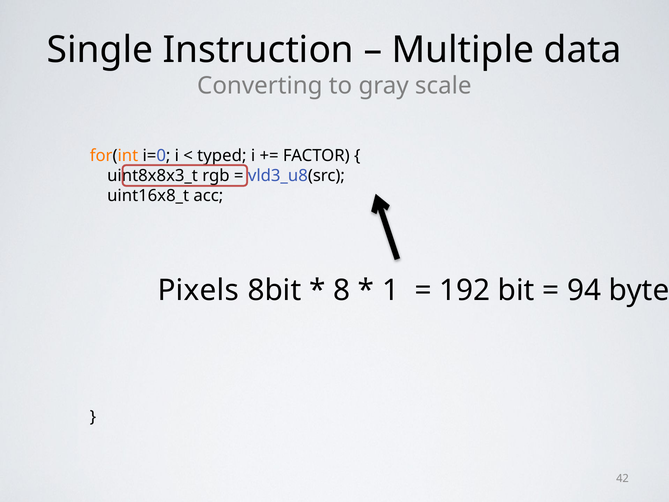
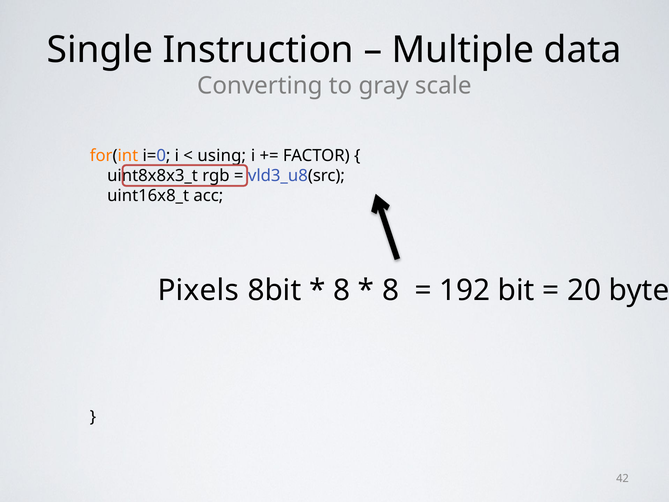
typed: typed -> using (222, 156)
1: 1 -> 8 (391, 290)
94: 94 -> 20 (584, 290)
